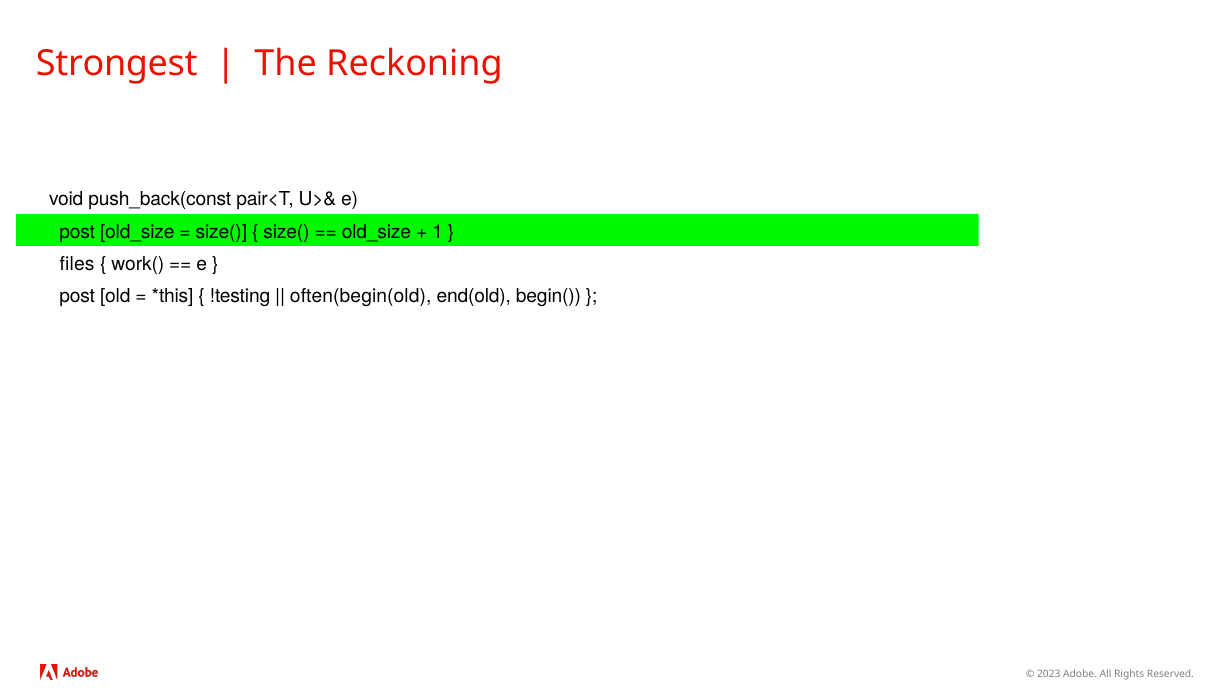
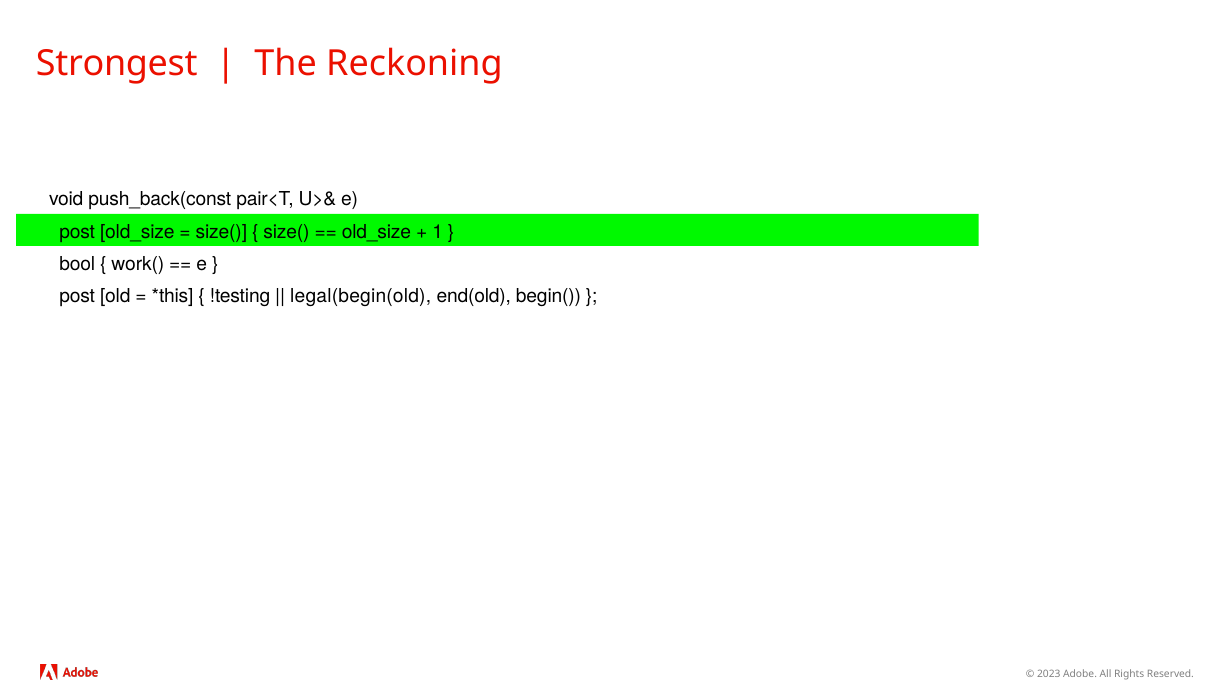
files: files -> bool (77, 264)
often(begin(old: often(begin(old -> legal(begin(old (361, 296)
